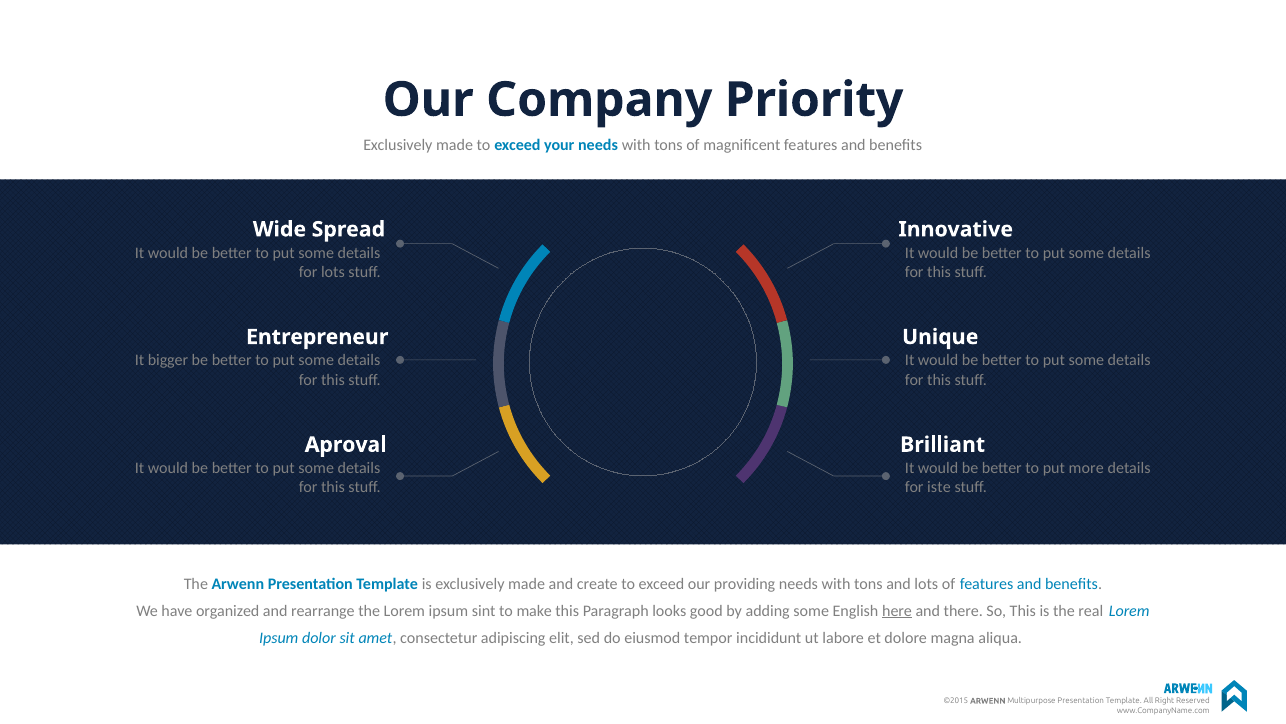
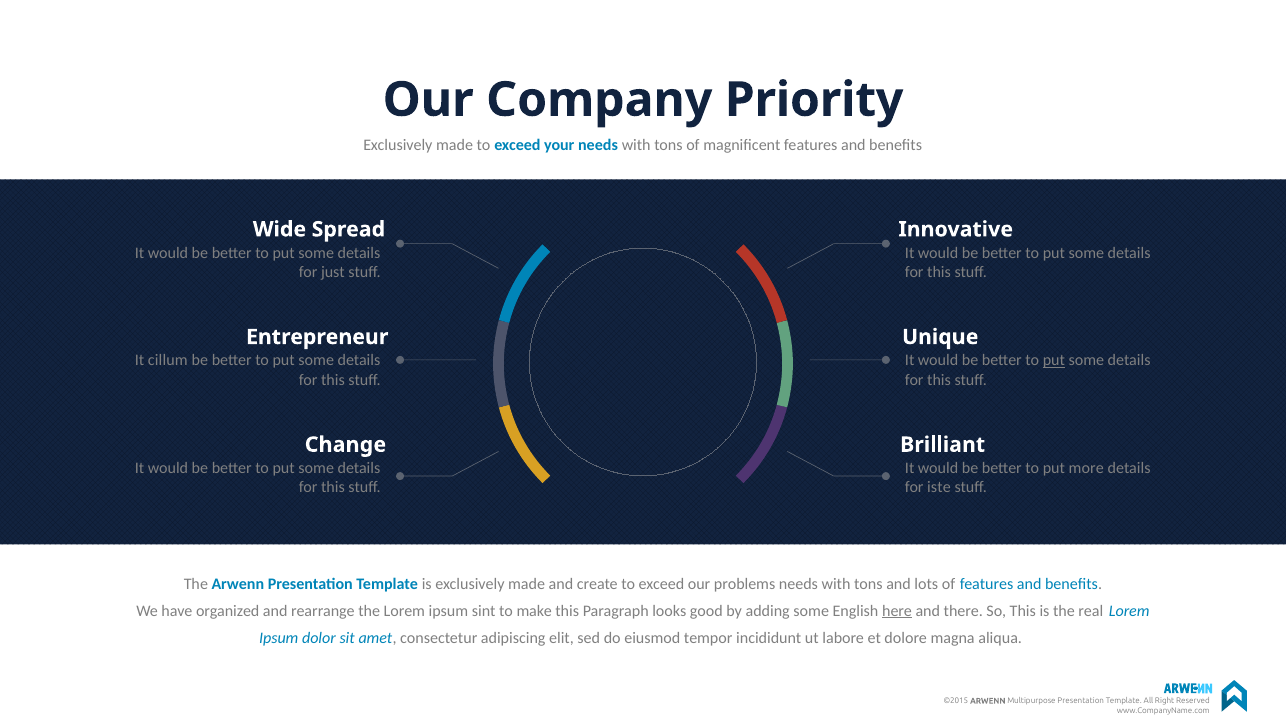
for lots: lots -> just (333, 272)
bigger: bigger -> cillum (168, 360)
put underline: none -> present (1054, 360)
Aproval: Aproval -> Change (345, 444)
providing: providing -> problems (745, 584)
